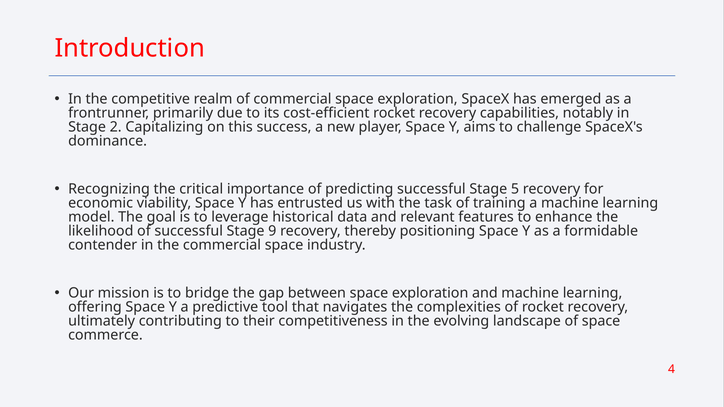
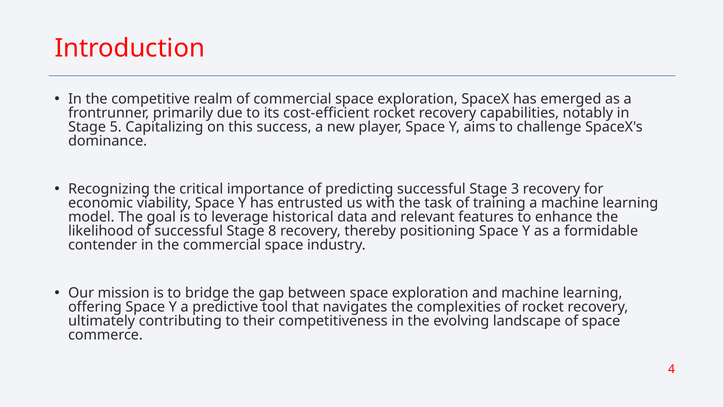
2: 2 -> 5 (116, 127)
5: 5 -> 3 (515, 189)
9: 9 -> 8 (272, 231)
